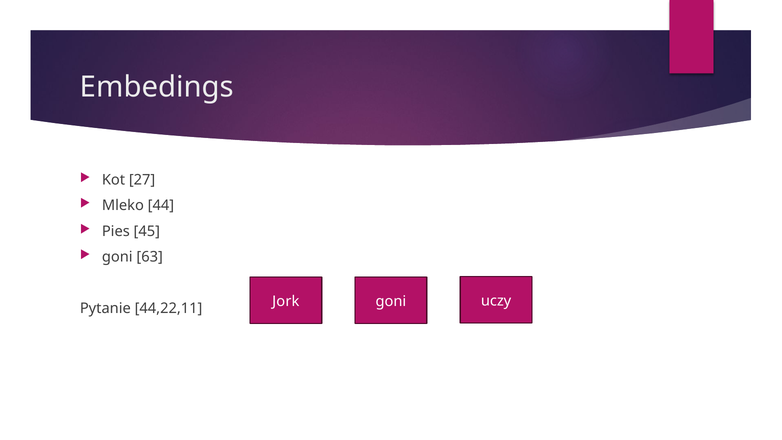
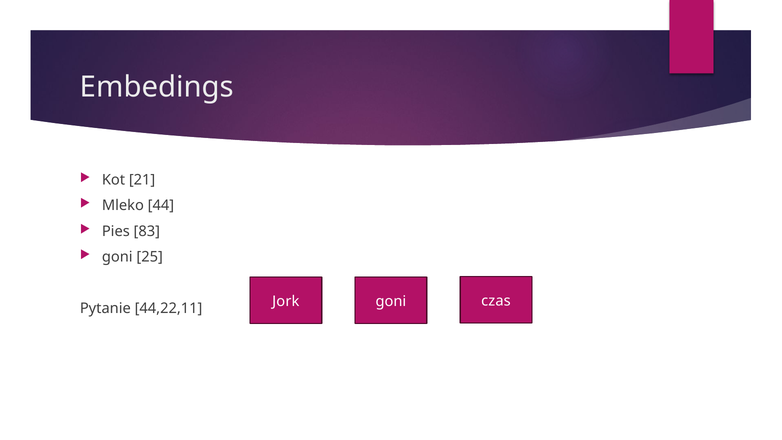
27: 27 -> 21 (142, 180)
45: 45 -> 83 (147, 231)
63: 63 -> 25 (150, 257)
uczy: uczy -> czas (496, 301)
